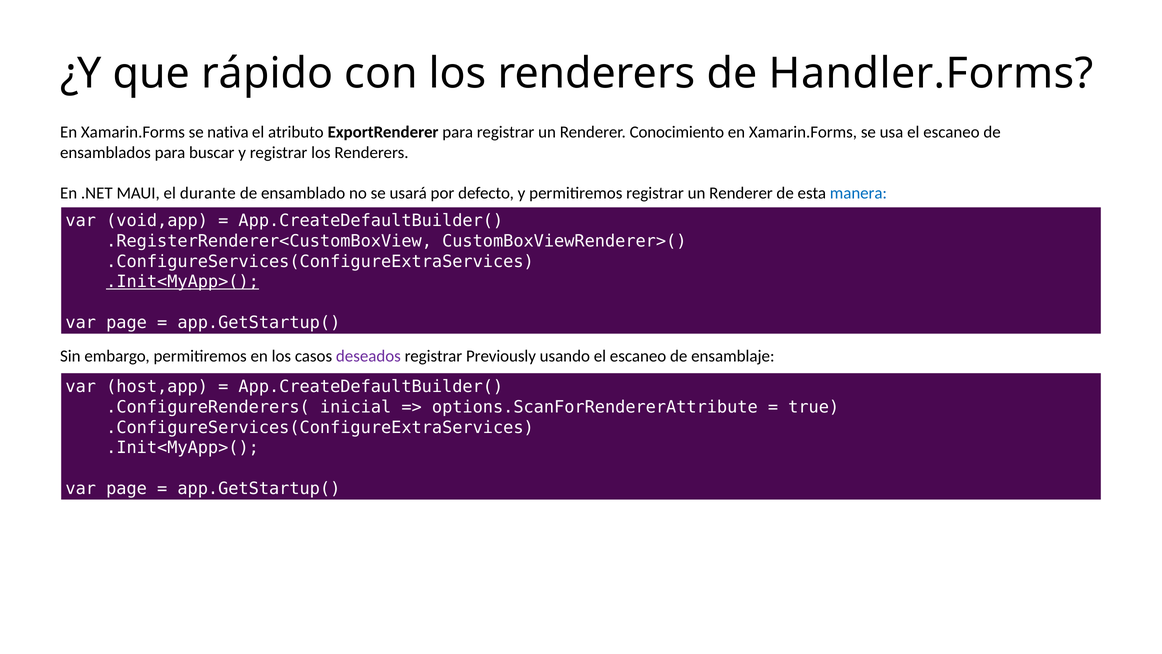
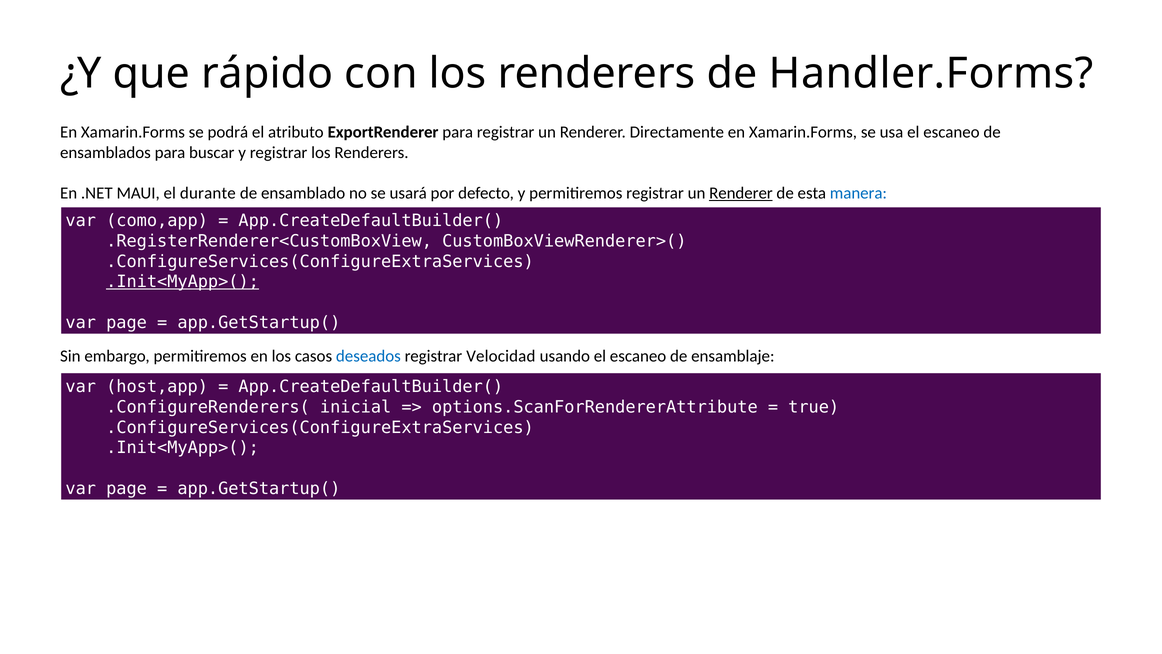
nativa: nativa -> podrá (228, 132)
Conocimiento: Conocimiento -> Directamente (677, 132)
Renderer underline: none -> present (741, 193)
void,app: void,app -> como,app (157, 221)
deseados colour: purple -> blue (368, 356)
Previously: Previously -> Velocidad (501, 356)
